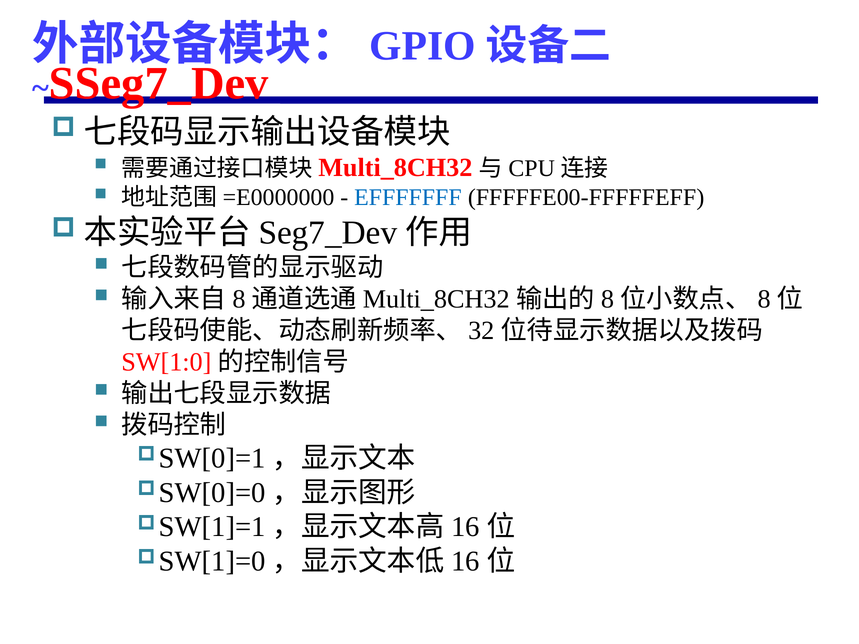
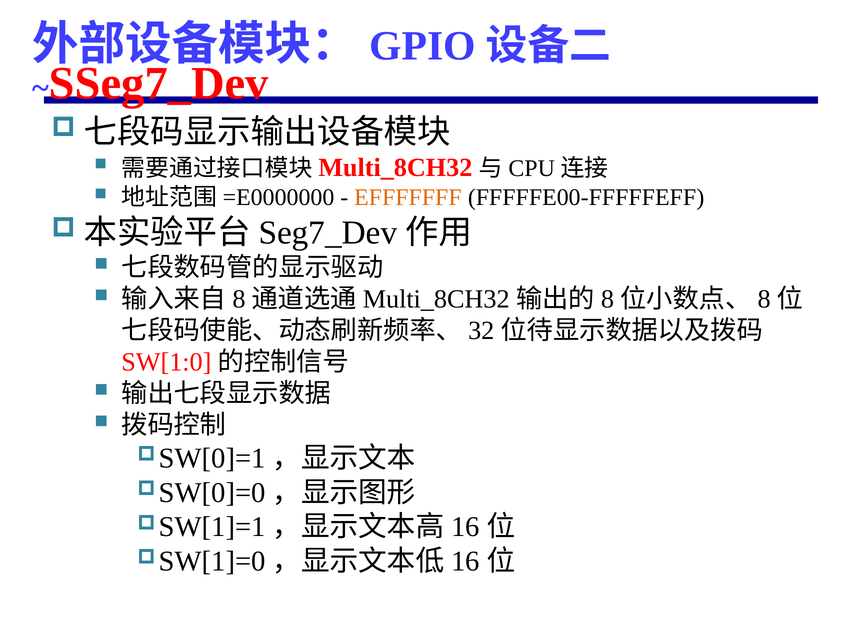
EFFFFFFF colour: blue -> orange (408, 198)
